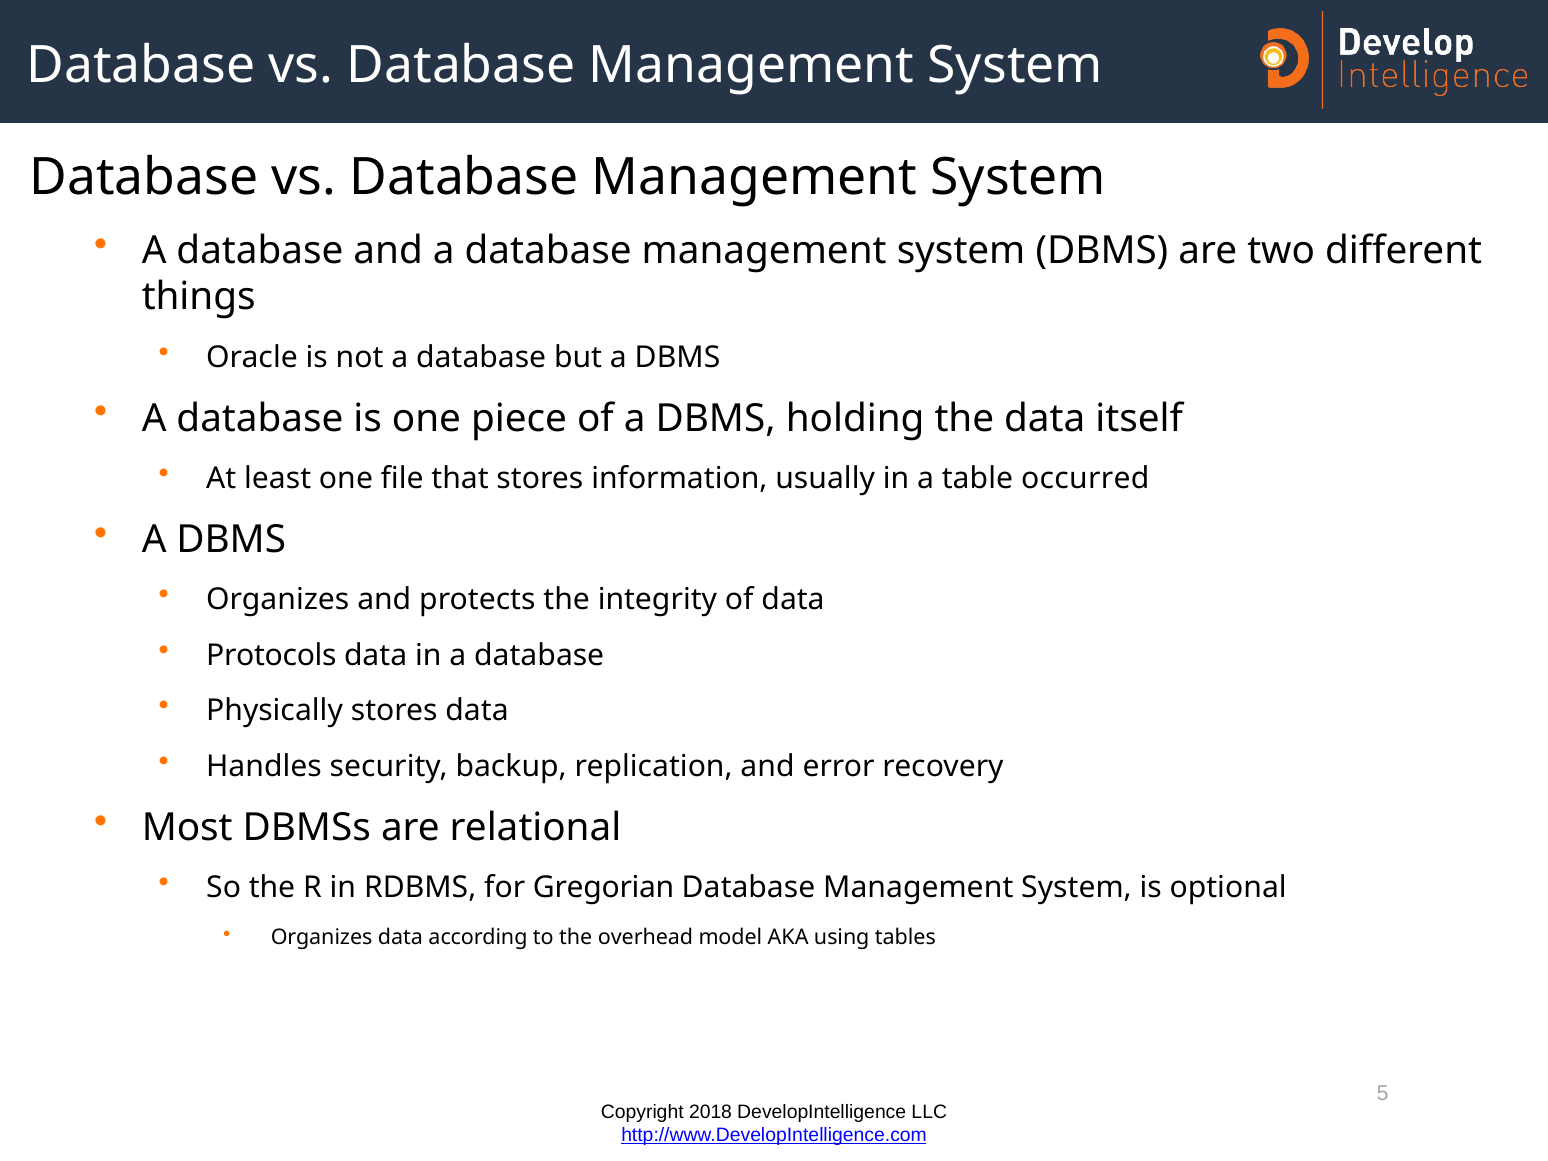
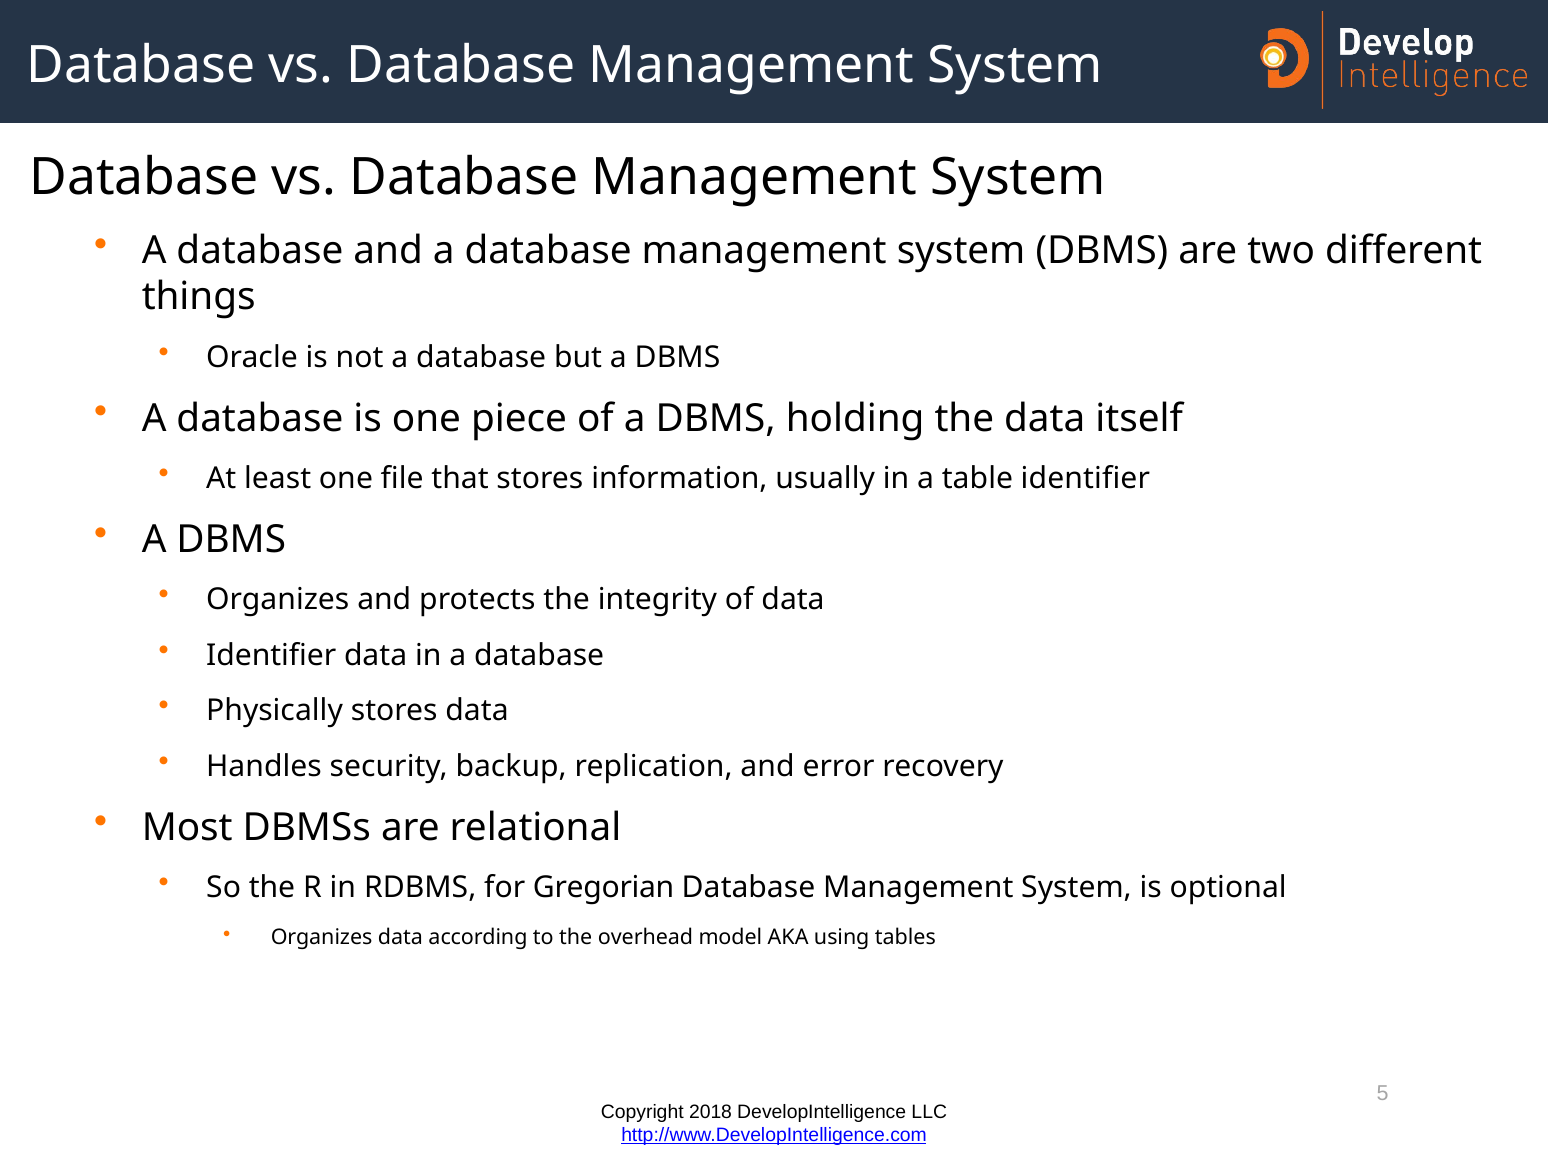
table occurred: occurred -> identifier (1085, 478)
Protocols: Protocols -> Identifier (271, 655)
